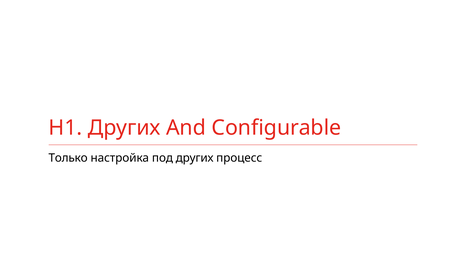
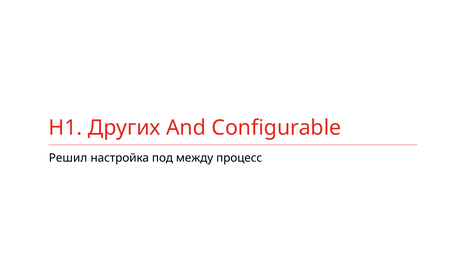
Только: Только -> Решил (68, 158)
под других: других -> между (195, 158)
